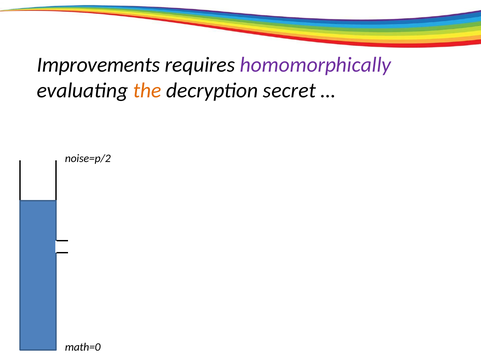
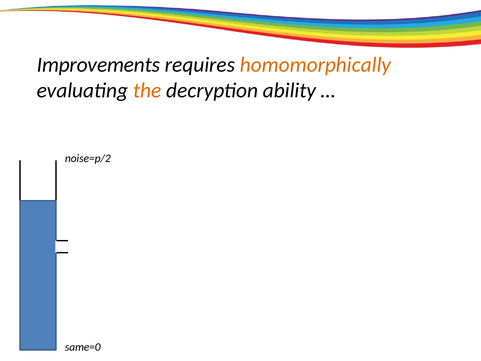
homomorphically colour: purple -> orange (316, 65)
secret: secret -> ability (290, 90)
math=0: math=0 -> same=0 (83, 347)
